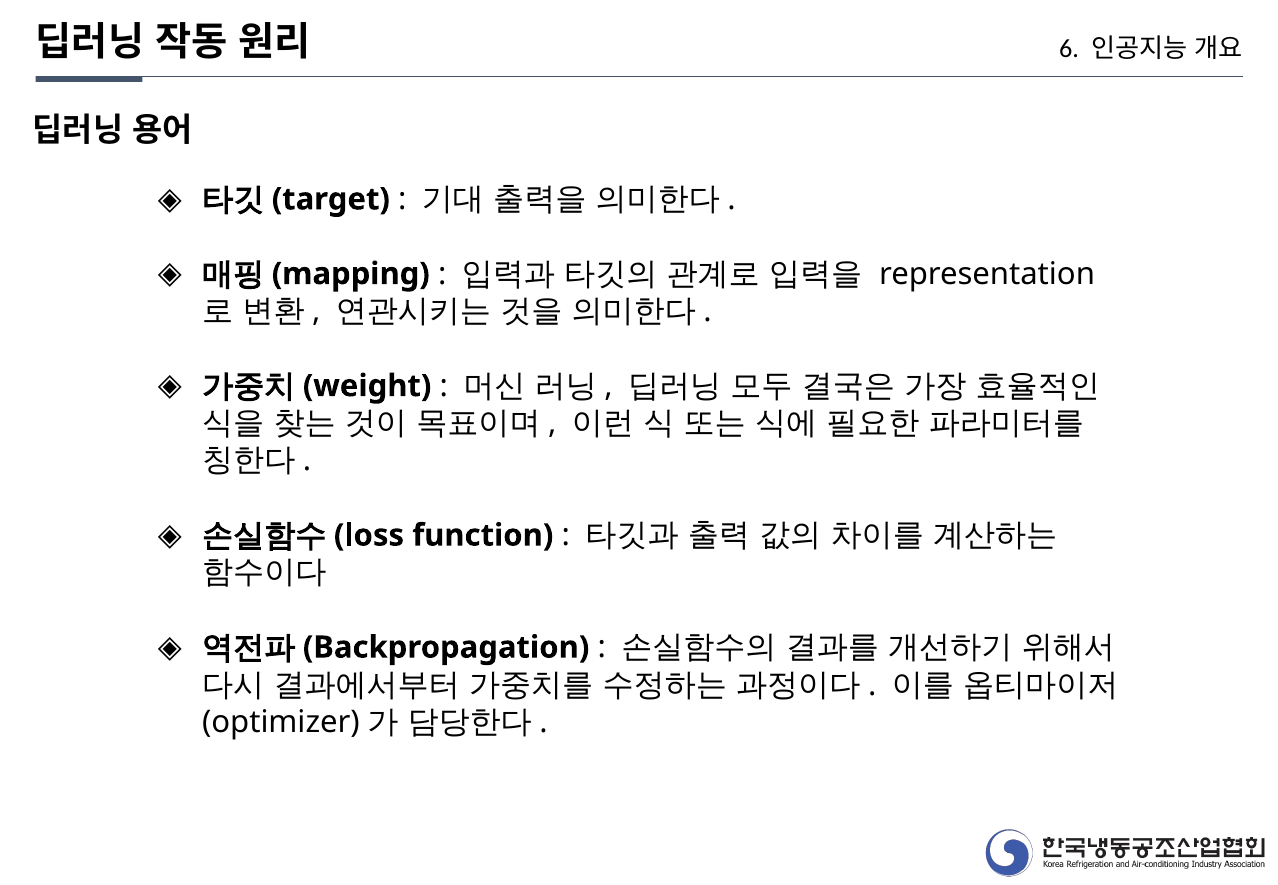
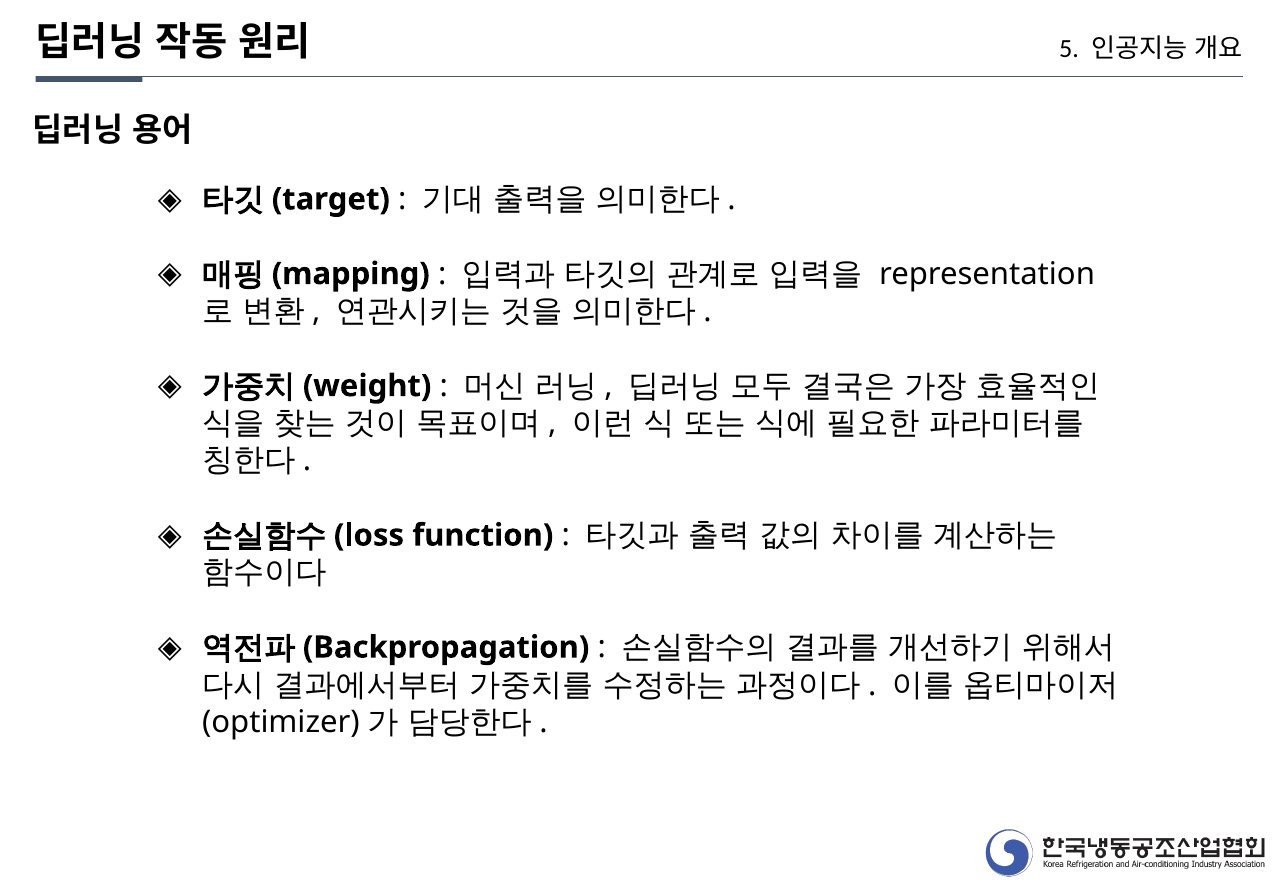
6: 6 -> 5 (1069, 48)
